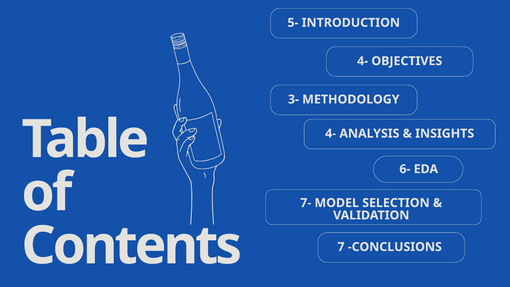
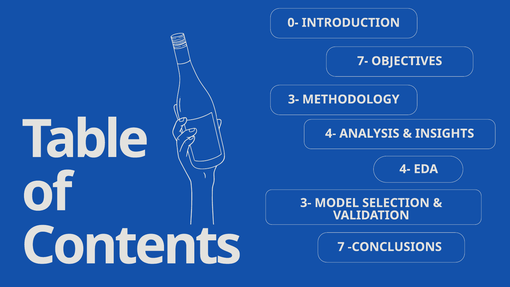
5-: 5- -> 0- (293, 23)
4-: 4- -> 7- (363, 61)
6-: 6- -> 4- (405, 169)
7-: 7- -> 3- (306, 203)
